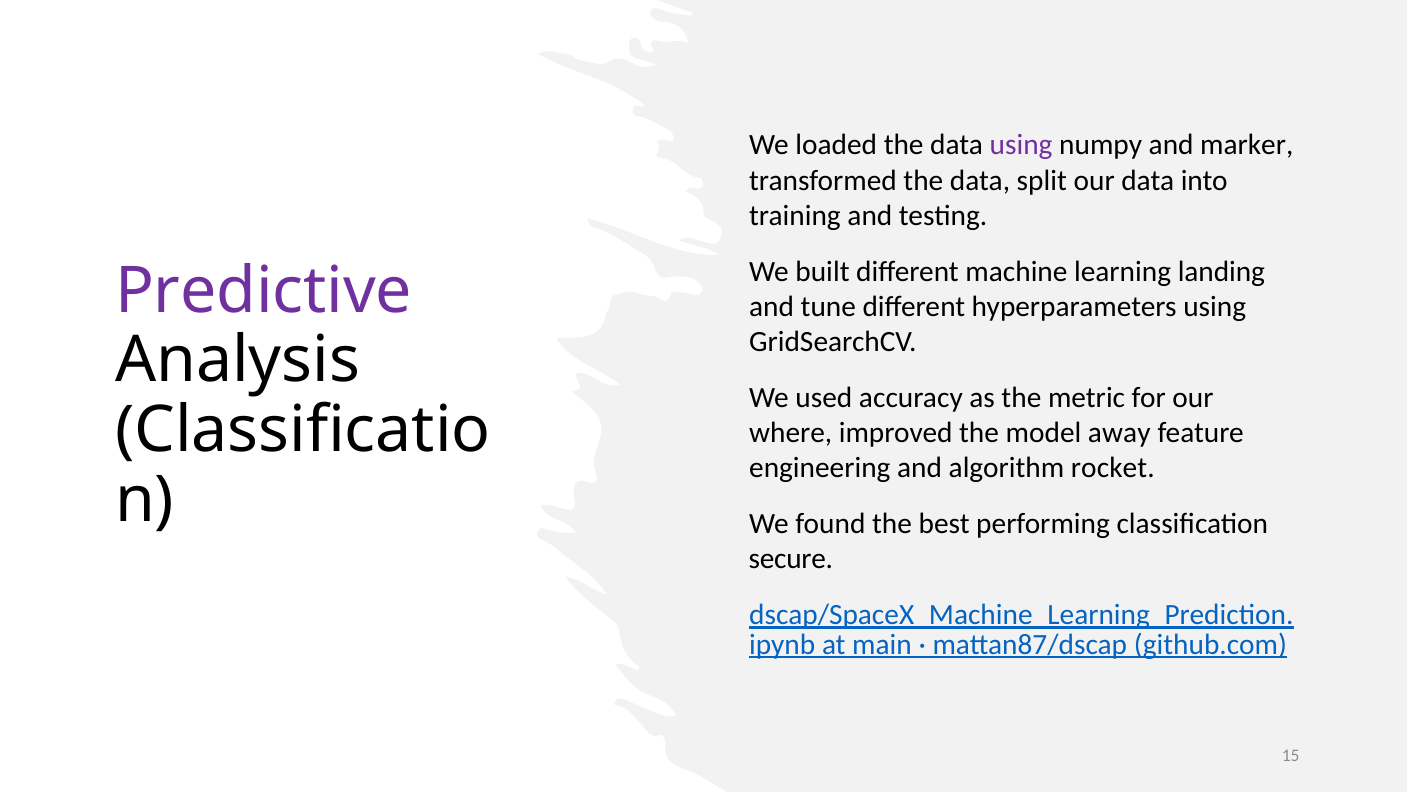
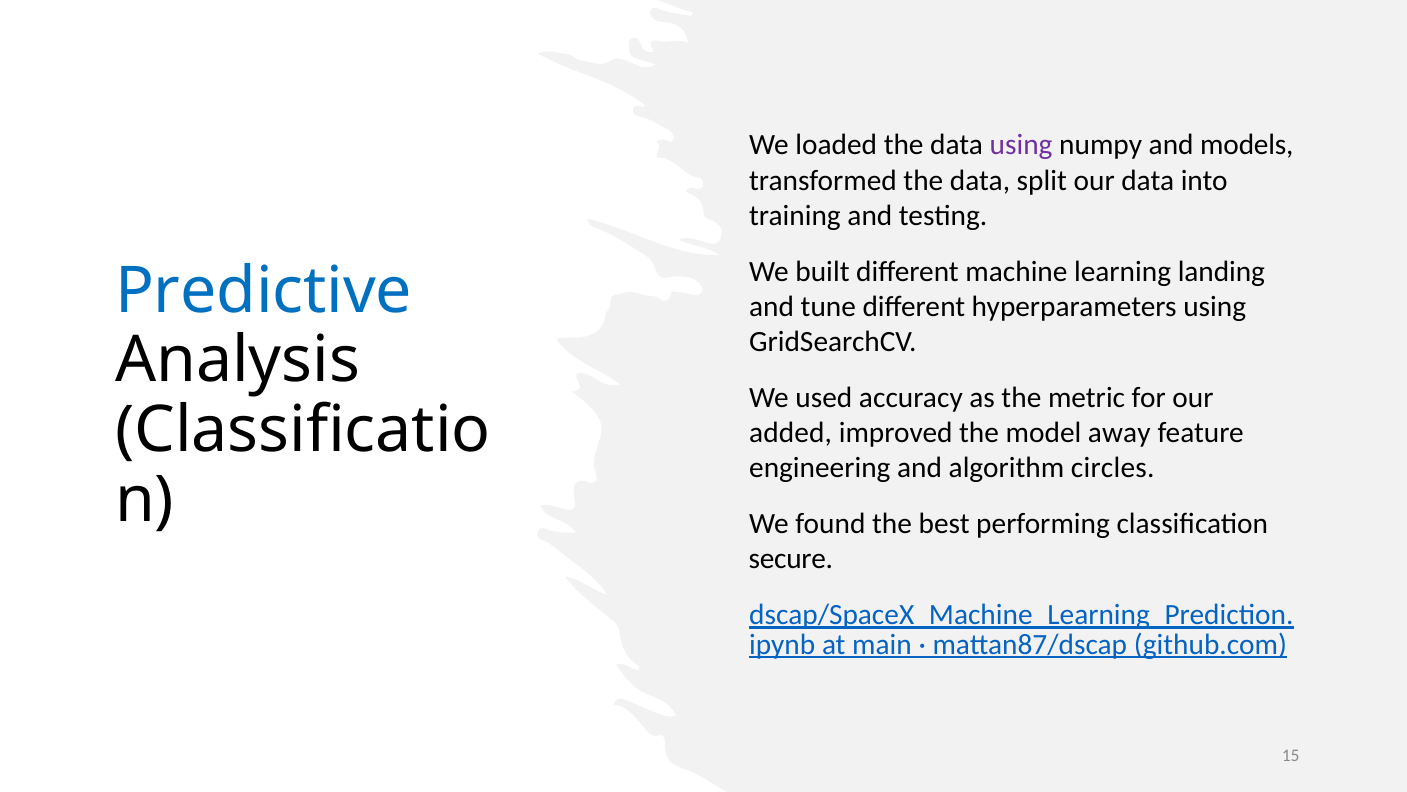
marker: marker -> models (1247, 145)
Predictive colour: purple -> blue (264, 291)
where: where -> added (791, 433)
rocket: rocket -> circles (1113, 468)
